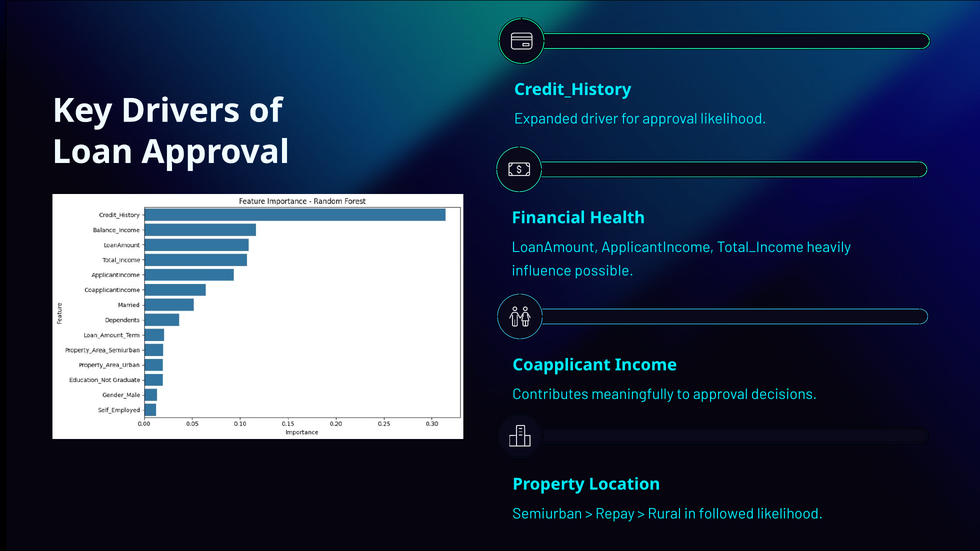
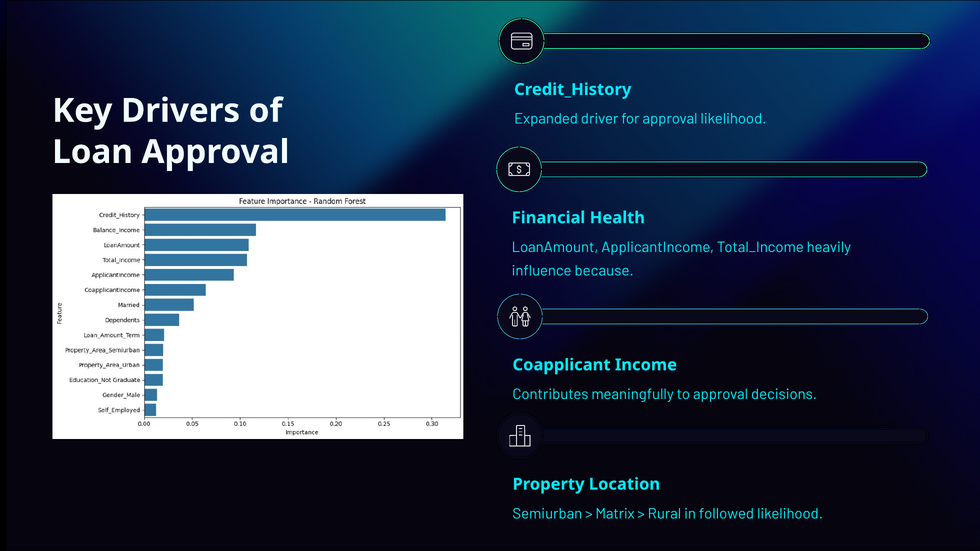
possible: possible -> because (604, 271)
Repay: Repay -> Matrix (615, 514)
